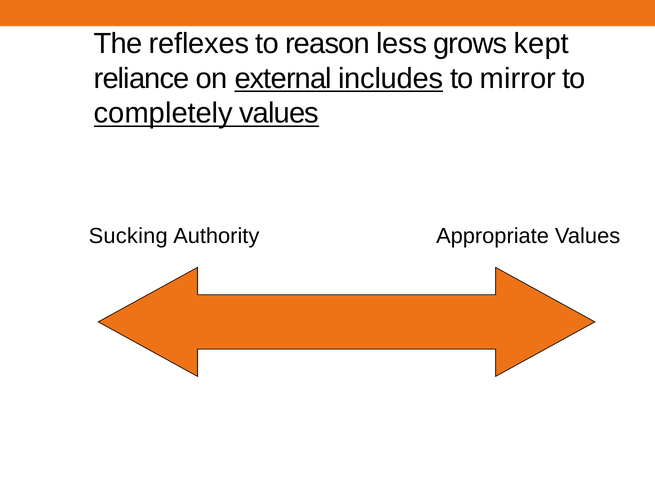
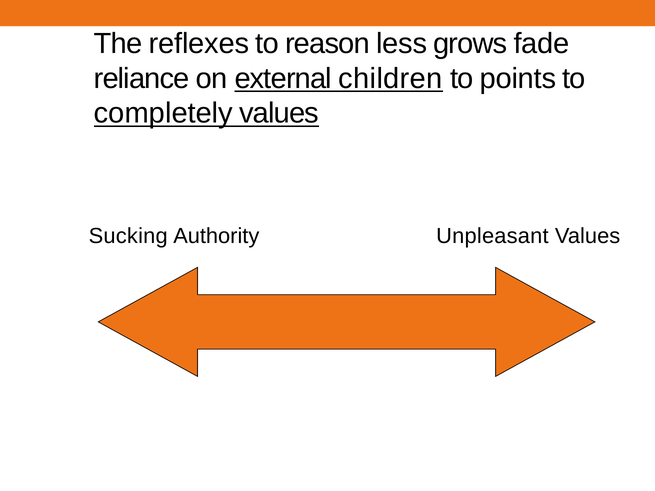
kept: kept -> fade (541, 43)
includes: includes -> children (390, 78)
mirror: mirror -> points (518, 78)
Appropriate: Appropriate -> Unpleasant (492, 236)
